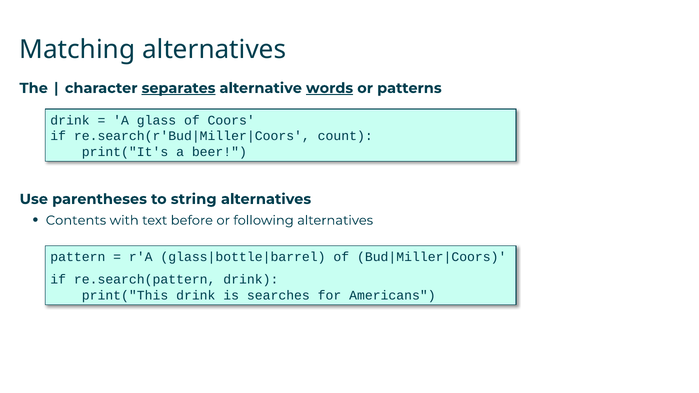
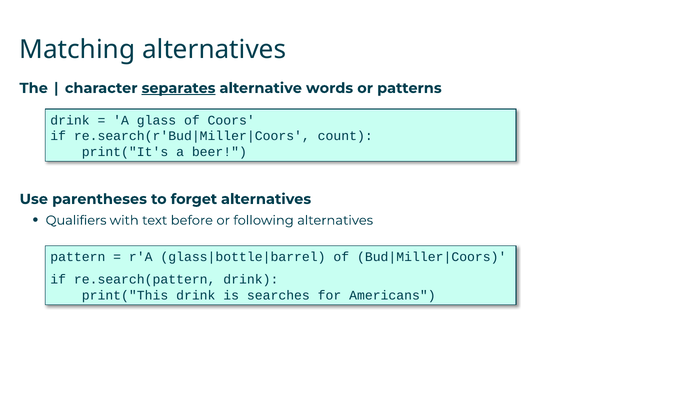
words underline: present -> none (330, 88)
string: string -> forget (194, 199)
Contents: Contents -> Qualifiers (76, 220)
